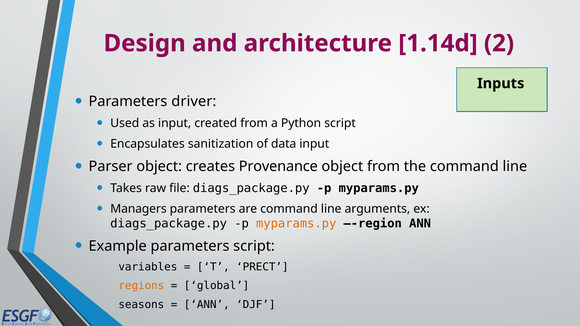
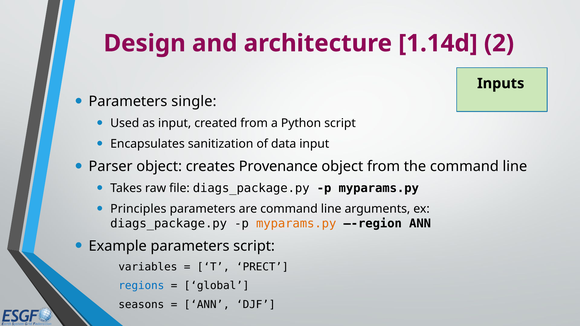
driver: driver -> single (194, 102)
Managers: Managers -> Principles (138, 209)
regions colour: orange -> blue (141, 286)
